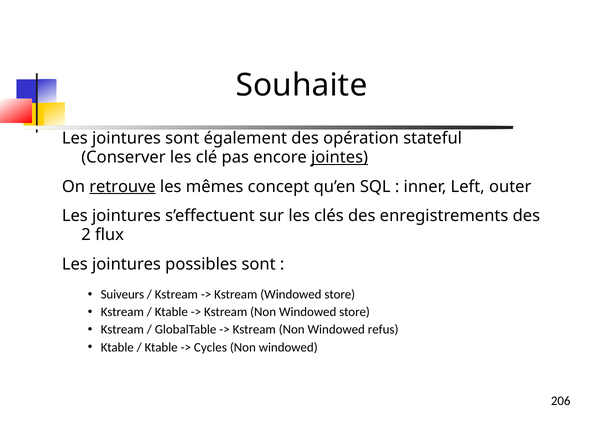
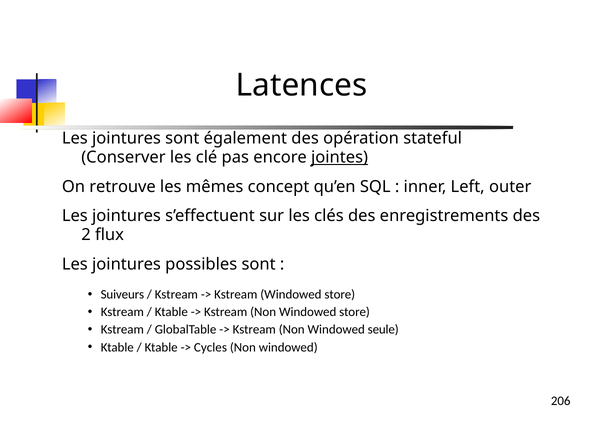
Souhaite: Souhaite -> Latences (302, 85)
retrouve underline: present -> none (123, 186)
refus: refus -> seule (383, 329)
